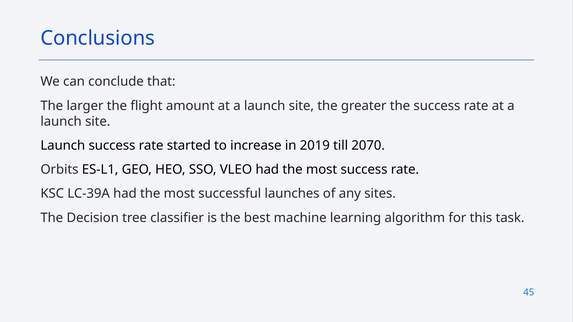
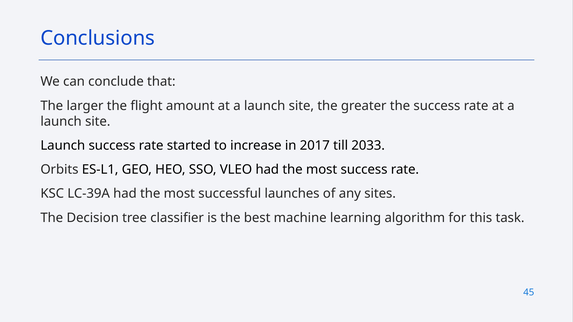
2019: 2019 -> 2017 (315, 146)
2070: 2070 -> 2033 (368, 146)
